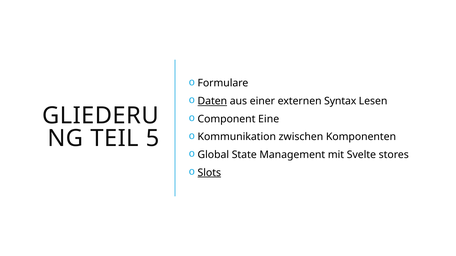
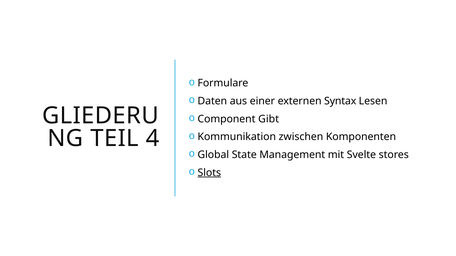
Daten underline: present -> none (212, 101)
Eine: Eine -> Gibt (269, 119)
5: 5 -> 4 (152, 139)
